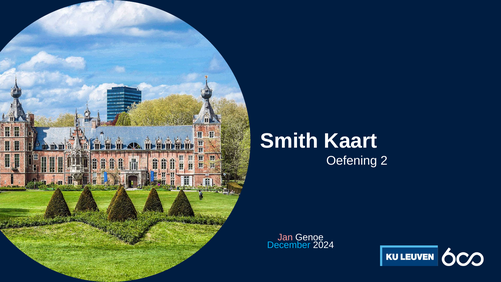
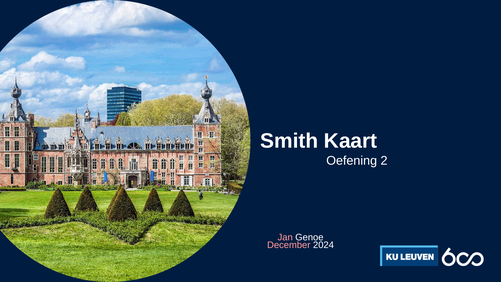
December colour: light blue -> pink (289, 245)
